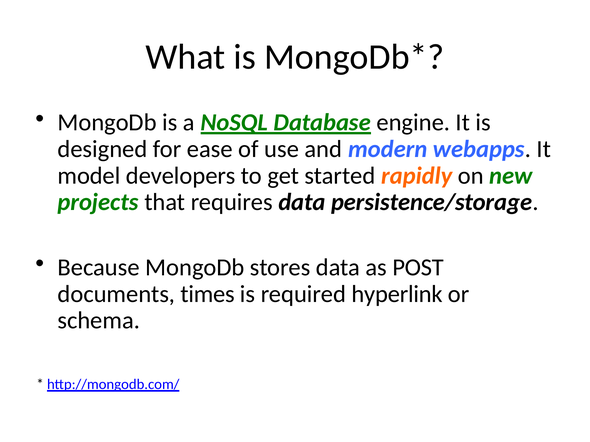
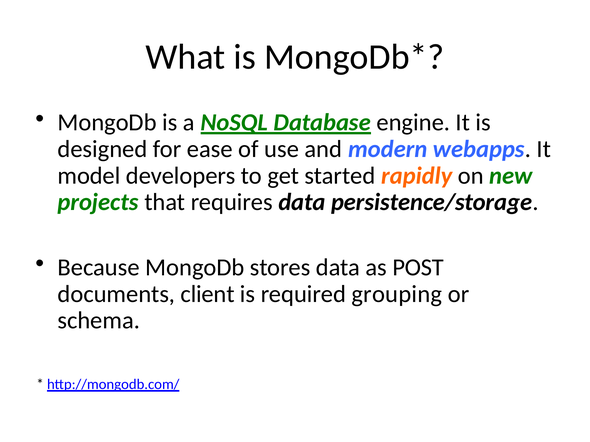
times: times -> client (208, 294)
hyperlink: hyperlink -> grouping (397, 294)
